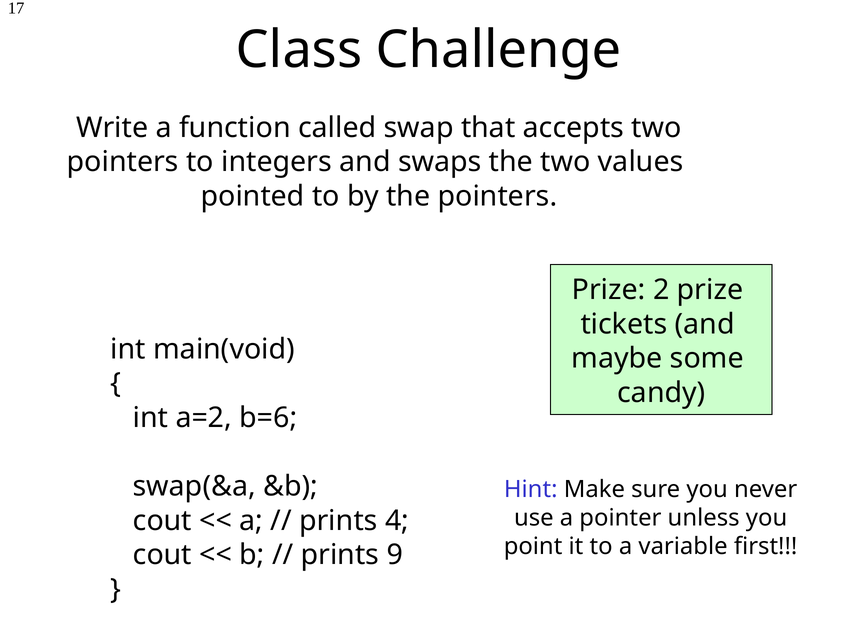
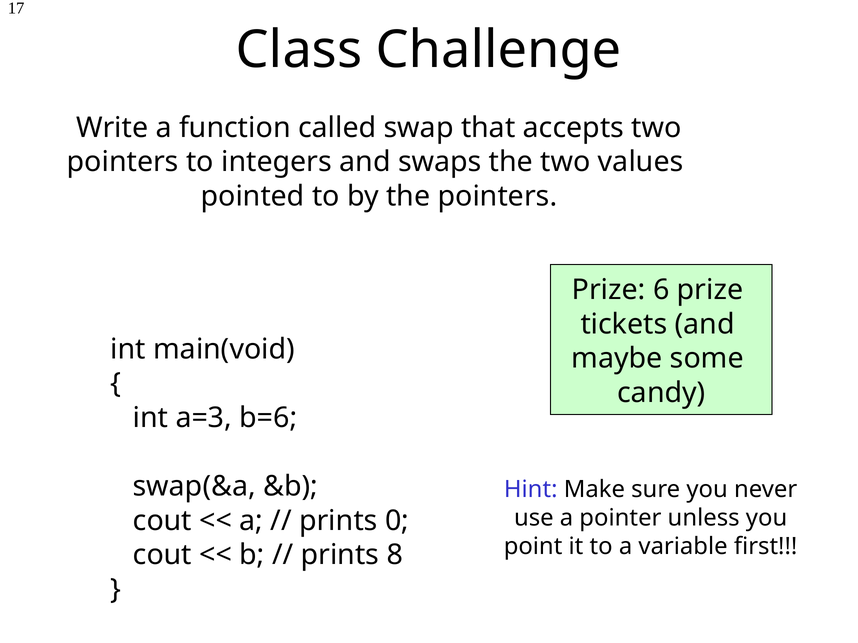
2: 2 -> 6 (661, 290)
a=2: a=2 -> a=3 (204, 418)
4: 4 -> 0 (397, 521)
9: 9 -> 8 (395, 555)
